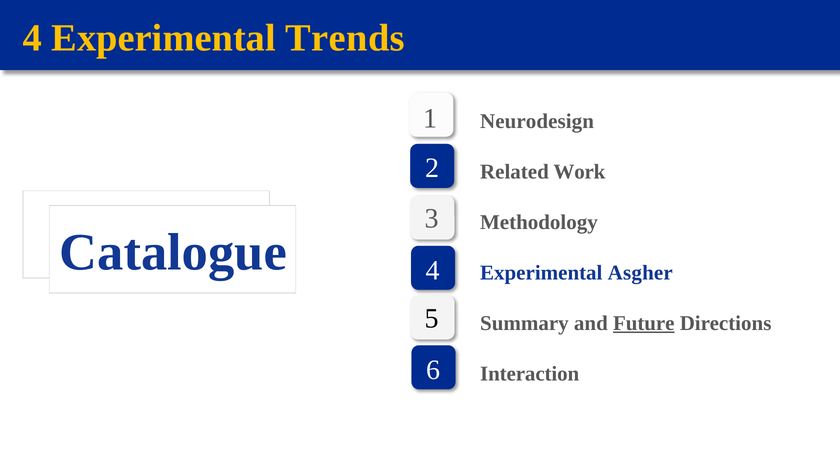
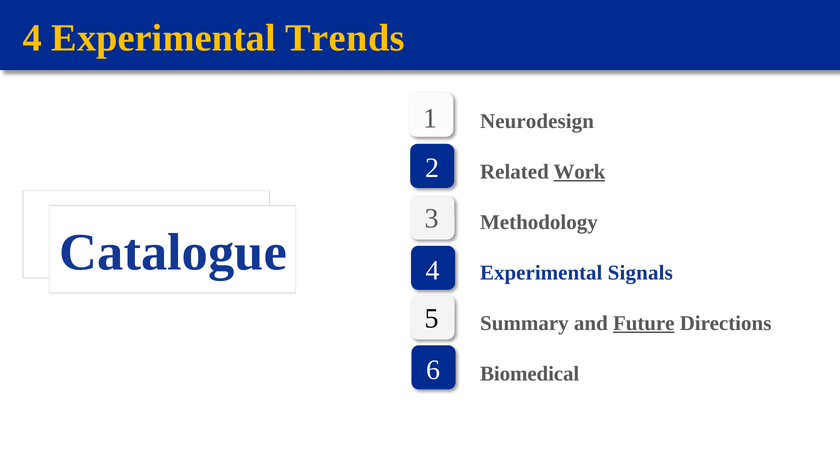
Work underline: none -> present (579, 172)
Asgher: Asgher -> Signals (640, 272)
Interaction: Interaction -> Biomedical (530, 373)
